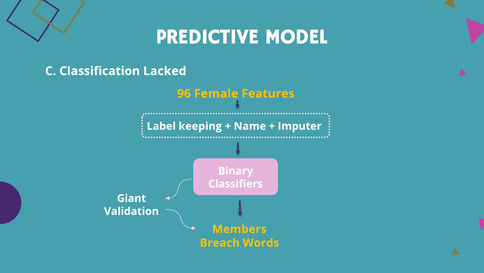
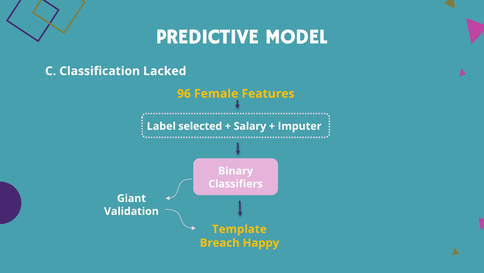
keeping: keeping -> selected (200, 126)
Name: Name -> Salary (250, 126)
Members: Members -> Template (239, 229)
Words: Words -> Happy (261, 242)
